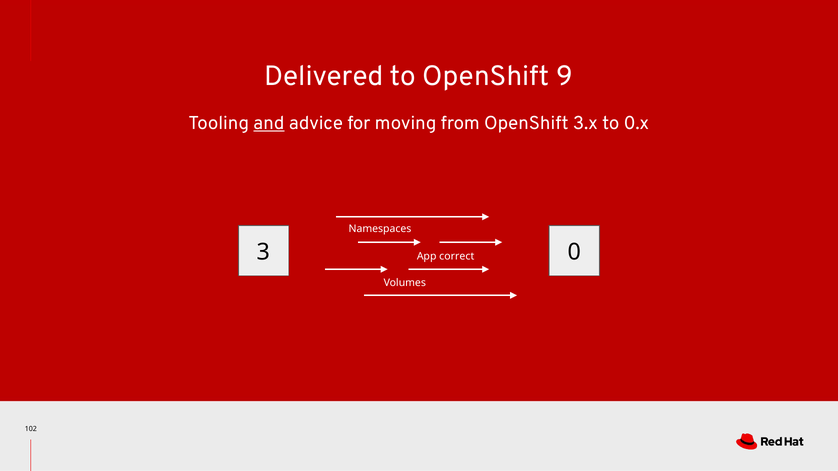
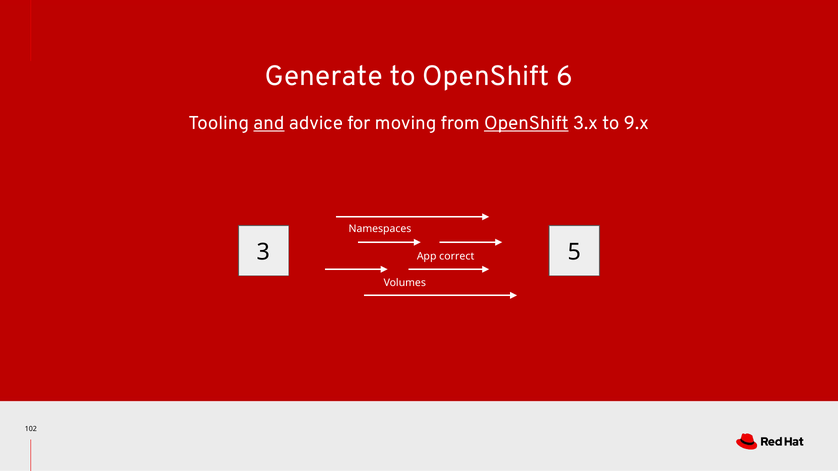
Delivered: Delivered -> Generate (324, 76)
9: 9 -> 6 (565, 76)
OpenShift underline: none -> present (526, 123)
0.x: 0.x -> 9.x (636, 123)
0: 0 -> 5 (574, 253)
